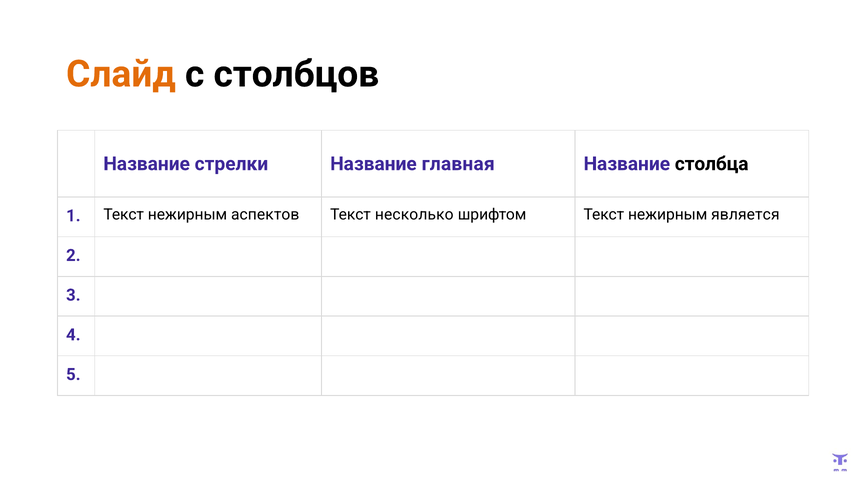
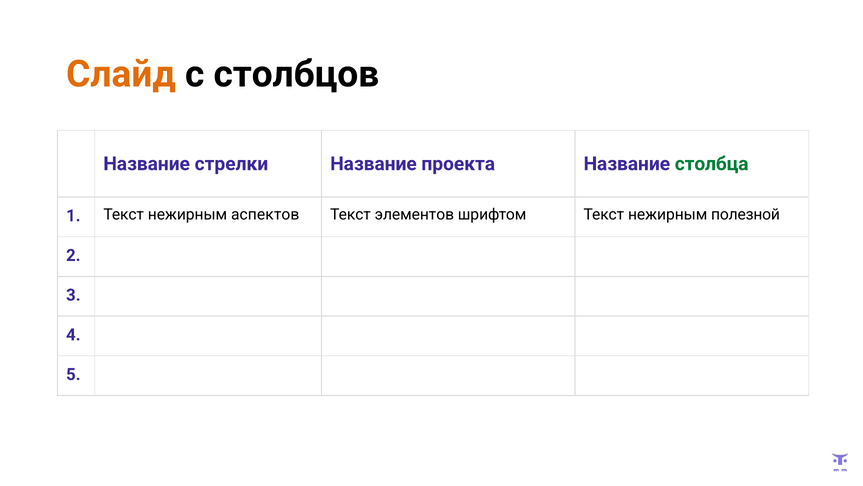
главная: главная -> проекта (458, 164)
столбца colour: black -> green (712, 164)
несколько: несколько -> элементов (414, 215)
является: является -> полезной (746, 215)
